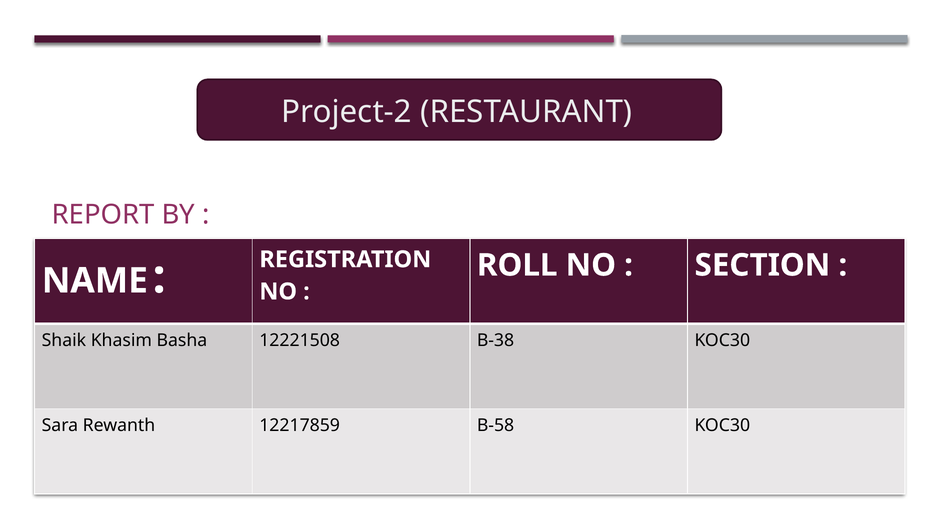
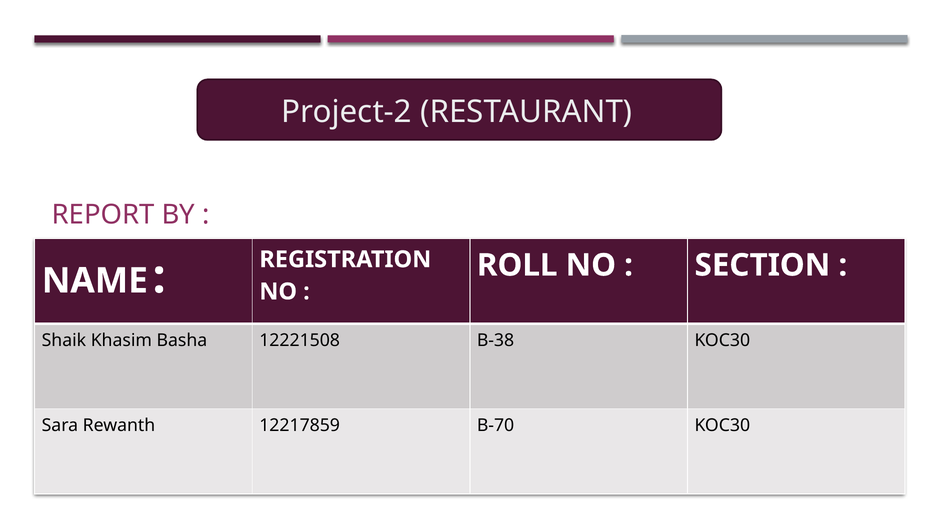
B-58: B-58 -> B-70 (496, 425)
